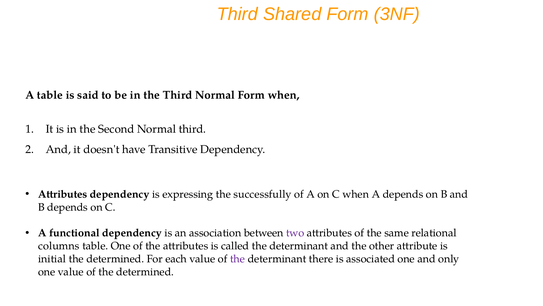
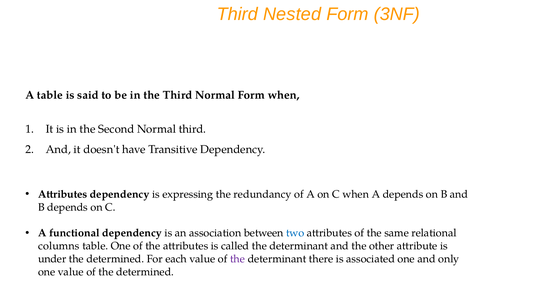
Shared: Shared -> Nested (292, 14)
successfully: successfully -> redundancy (263, 194)
two colour: purple -> blue (295, 233)
initial: initial -> under (52, 258)
